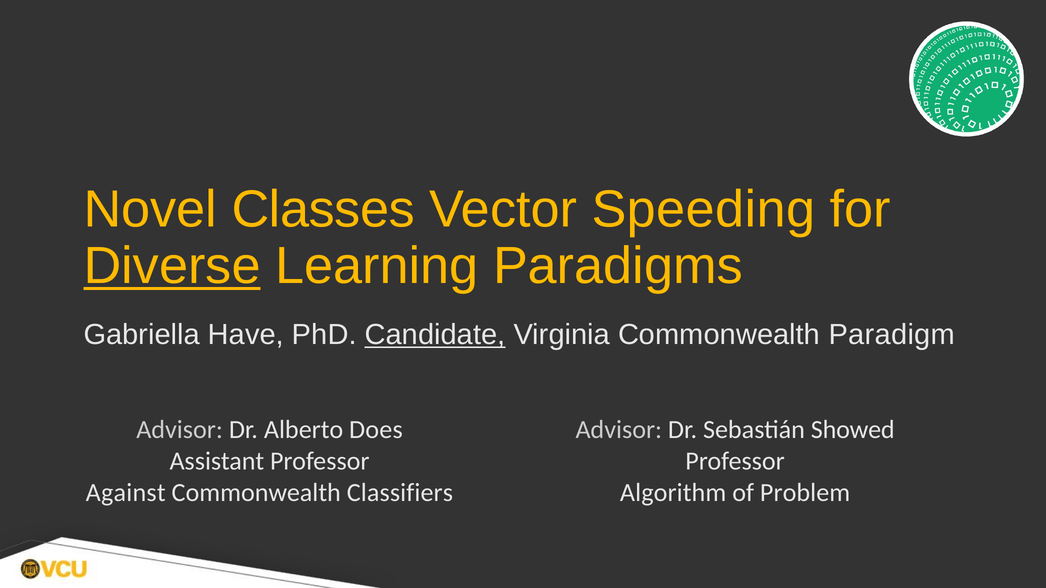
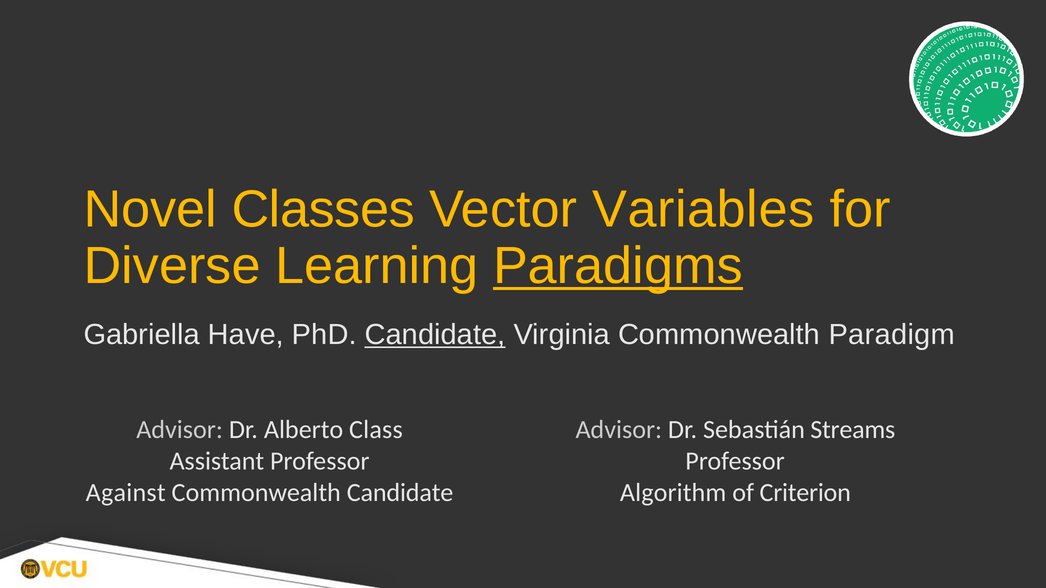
Speeding: Speeding -> Variables (703, 210)
Diverse underline: present -> none (172, 266)
Paradigms underline: none -> present (618, 266)
Does: Does -> Class (376, 430)
Showed: Showed -> Streams (853, 430)
Commonwealth Classifiers: Classifiers -> Candidate (400, 493)
Problem: Problem -> Criterion (805, 493)
